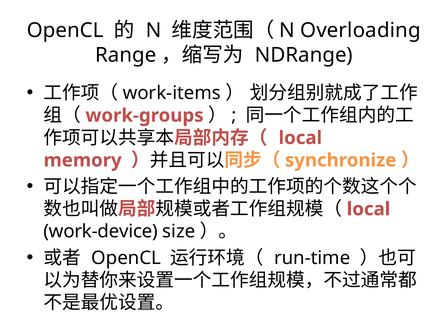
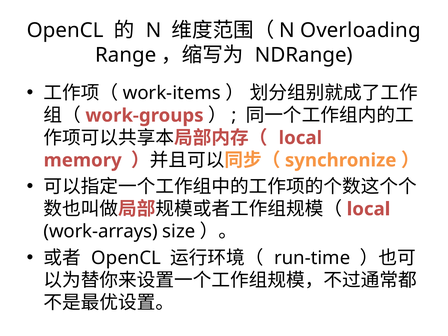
work-device: work-device -> work-arrays (101, 231)
